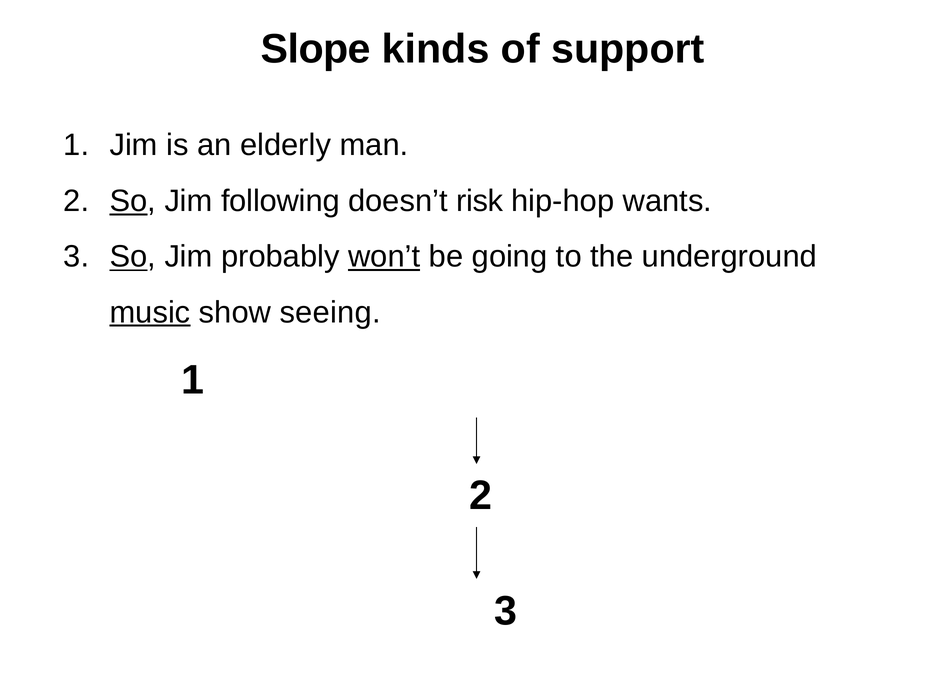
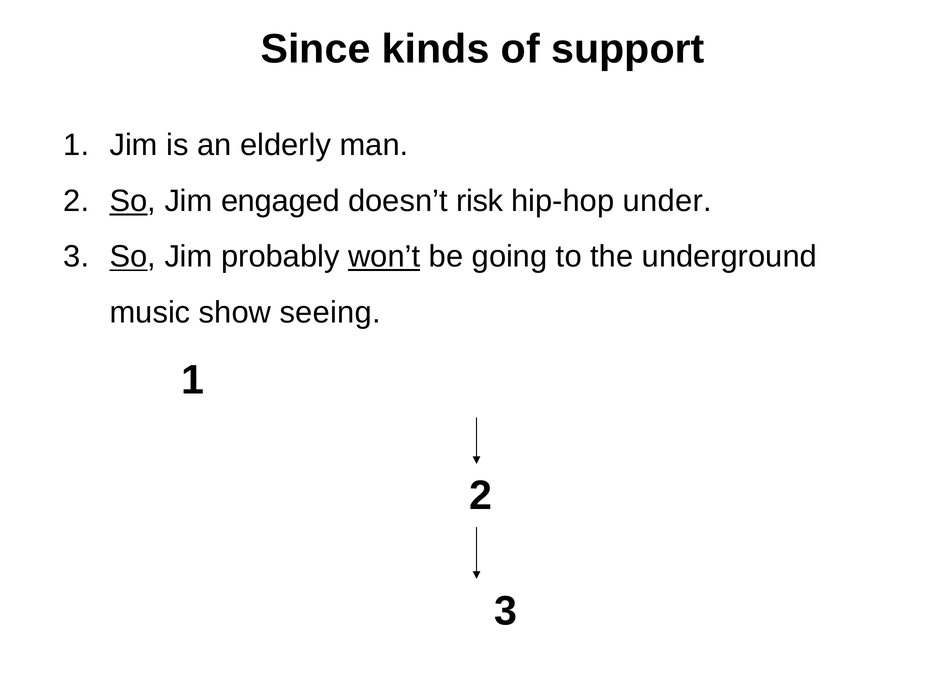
Slope: Slope -> Since (316, 49)
following: following -> engaged (280, 201)
wants: wants -> under (667, 201)
music underline: present -> none (150, 312)
